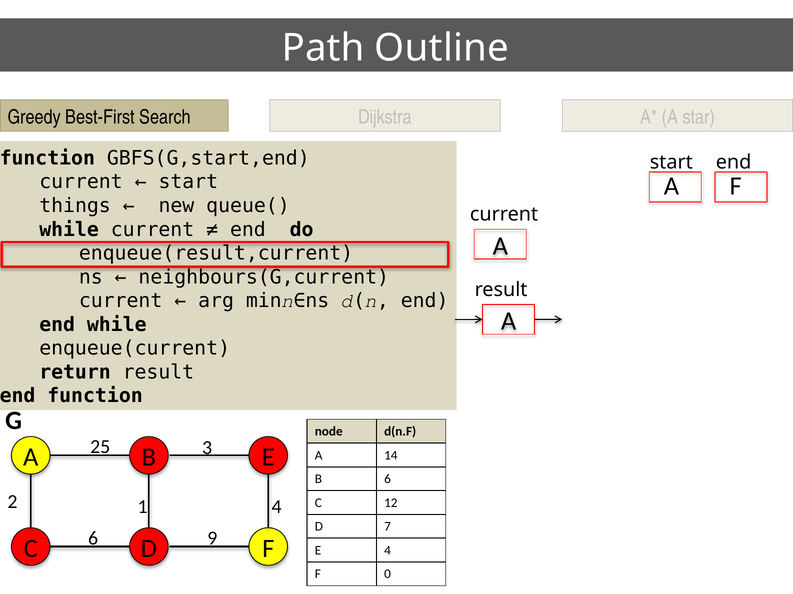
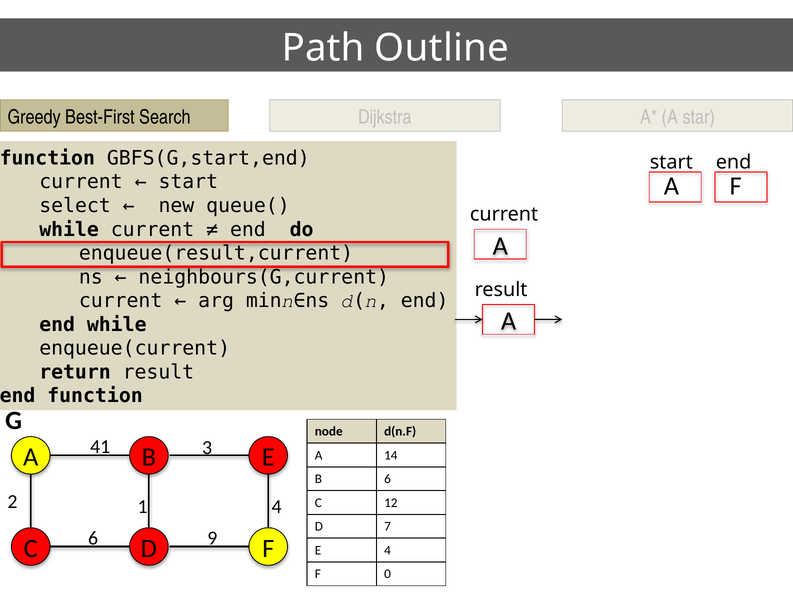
things: things -> select (75, 206)
25: 25 -> 41 (100, 447)
